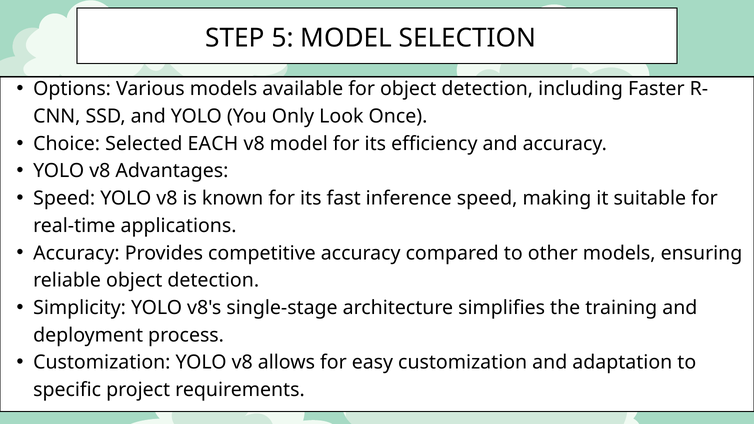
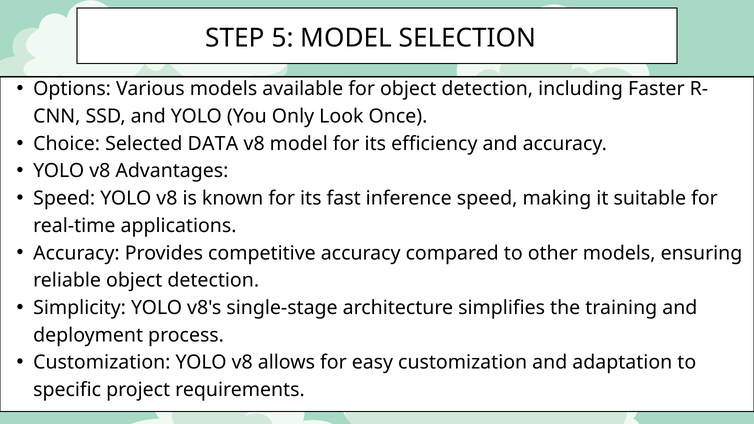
EACH: EACH -> DATA (213, 144)
